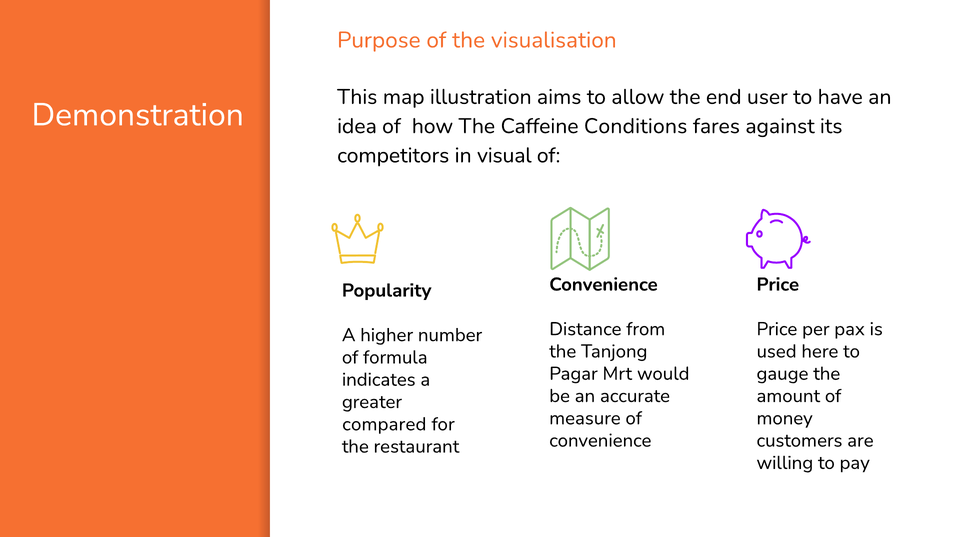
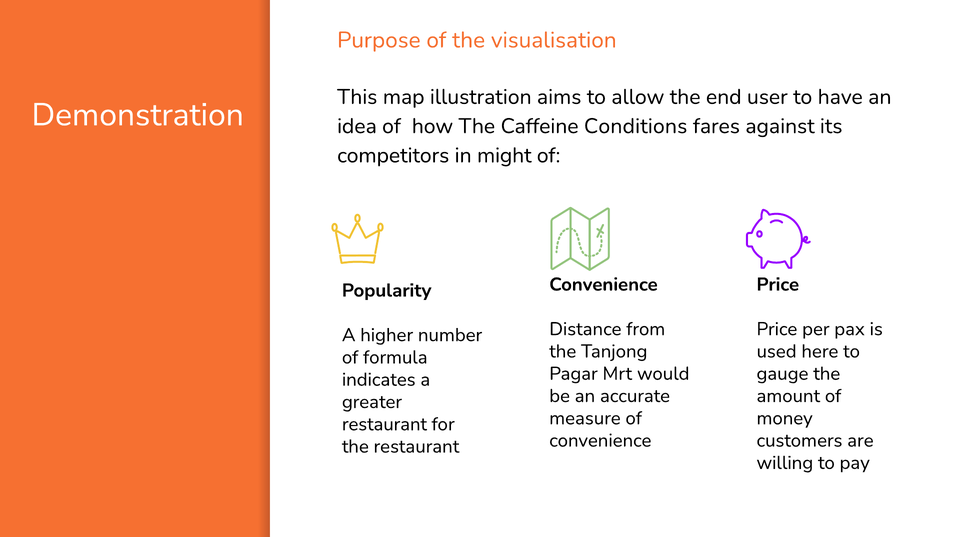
visual: visual -> might (504, 155)
compared: compared -> restaurant (384, 424)
